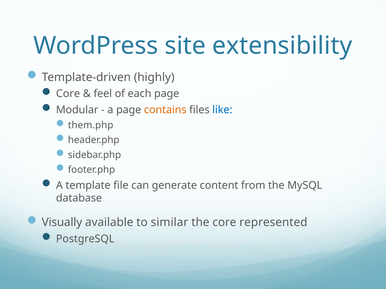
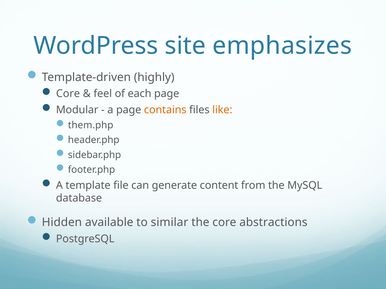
extensibility: extensibility -> emphasizes (282, 46)
like colour: blue -> orange (222, 110)
Visually: Visually -> Hidden (62, 222)
represented: represented -> abstractions (273, 222)
